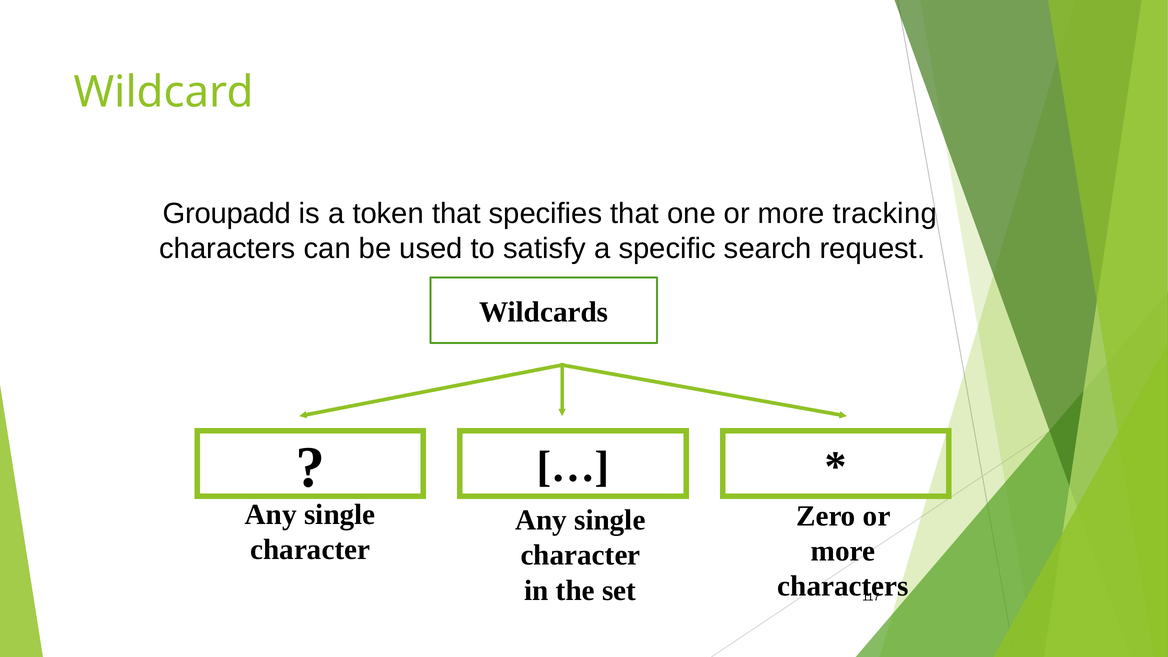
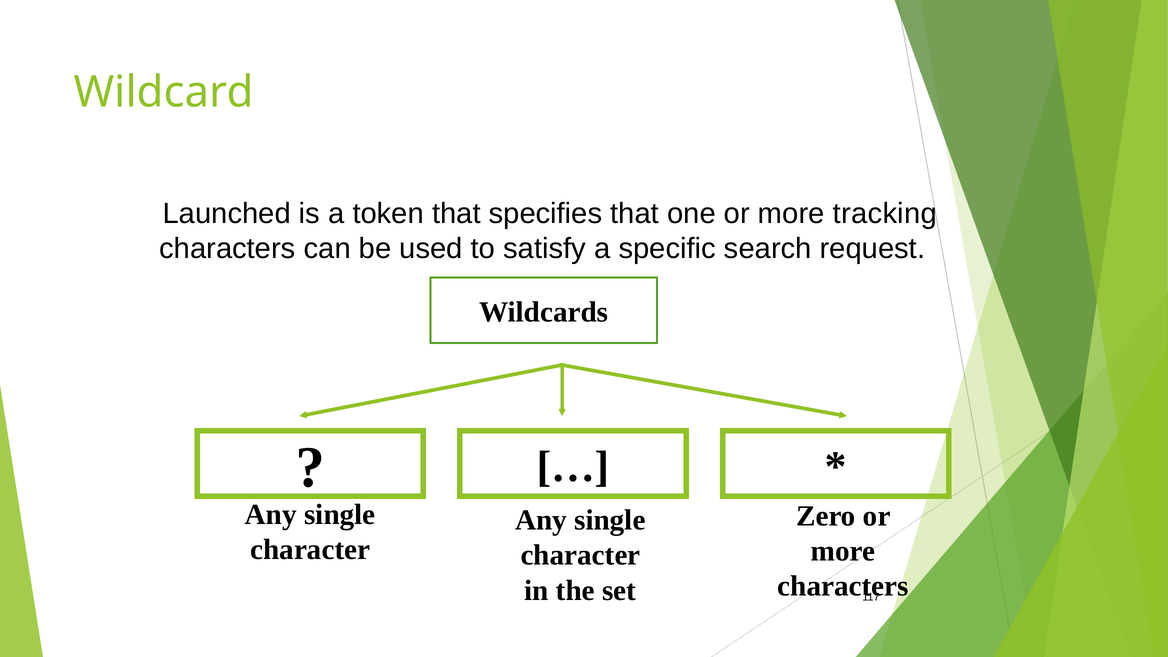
Groupadd: Groupadd -> Launched (227, 214)
